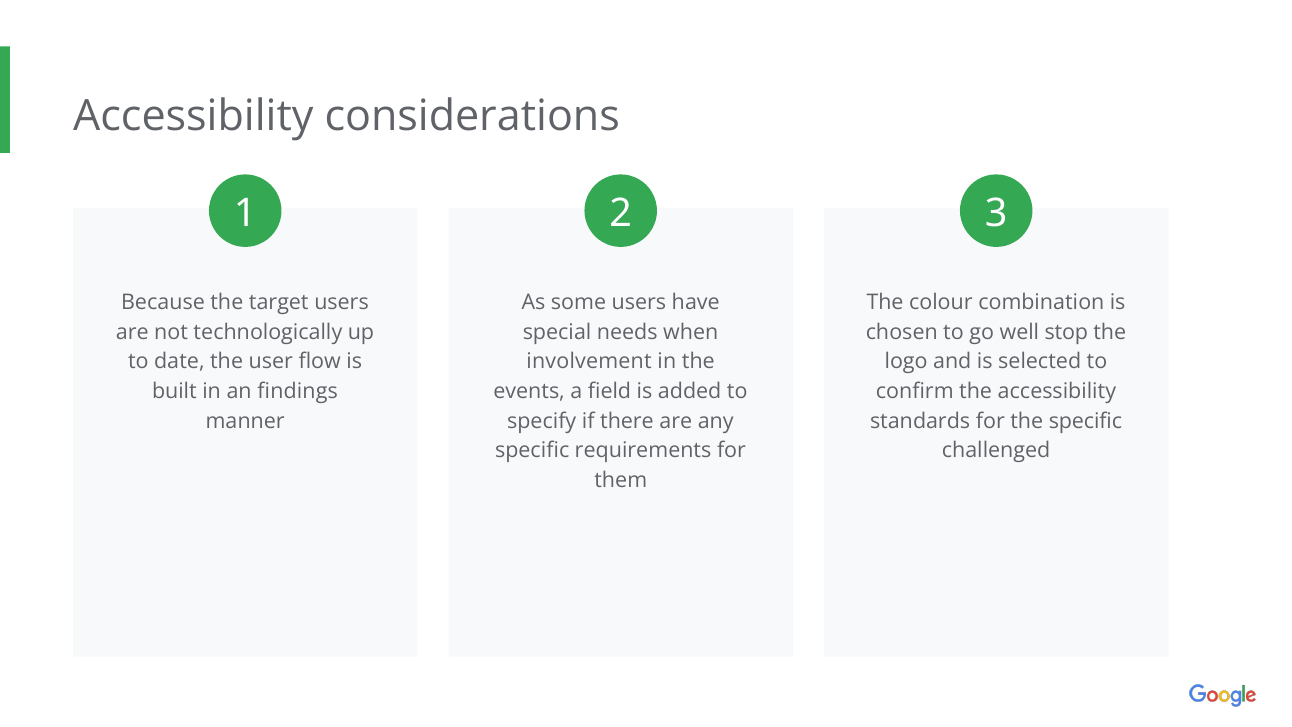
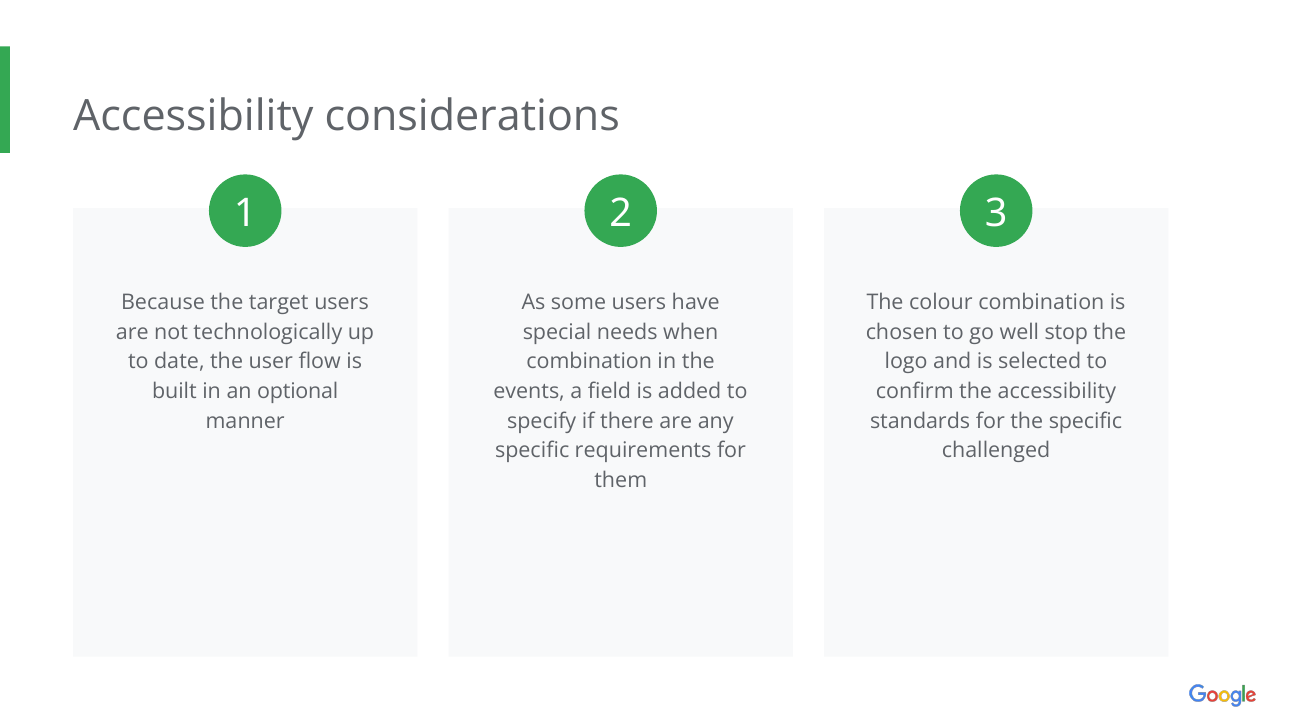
involvement: involvement -> combination (589, 362)
findings: findings -> optional (298, 391)
